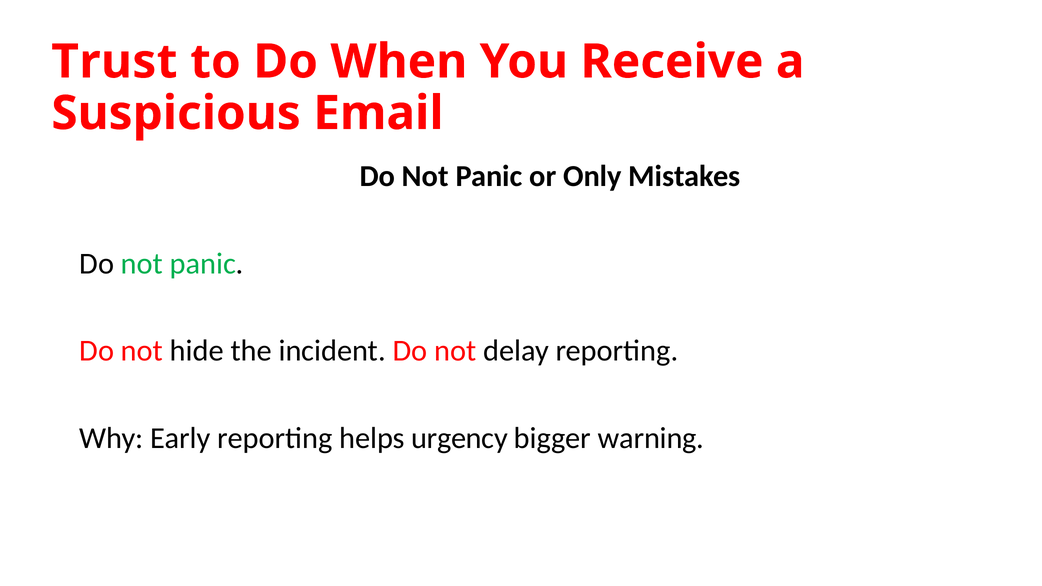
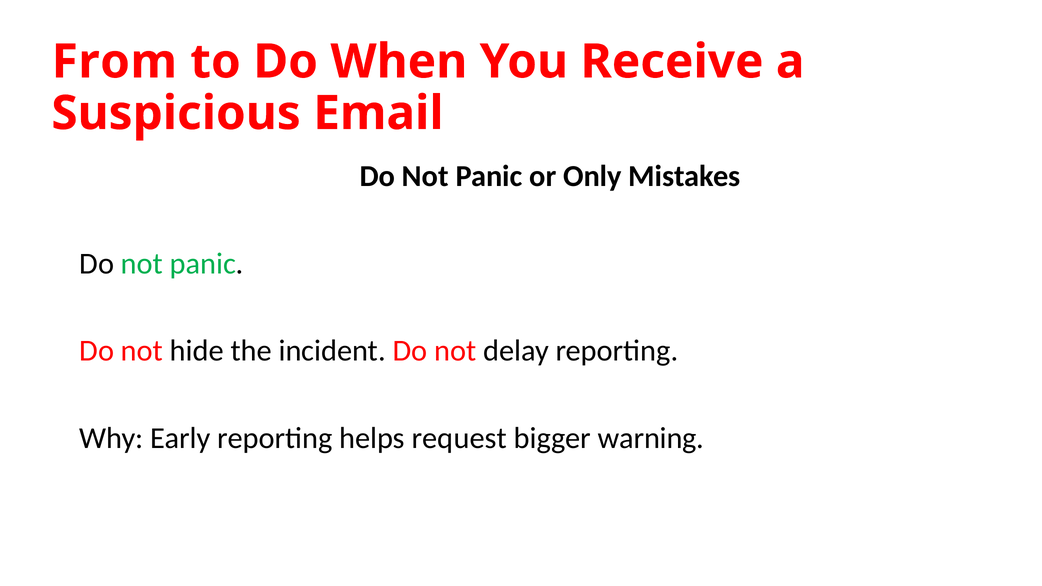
Trust: Trust -> From (114, 62)
urgency: urgency -> request (459, 438)
